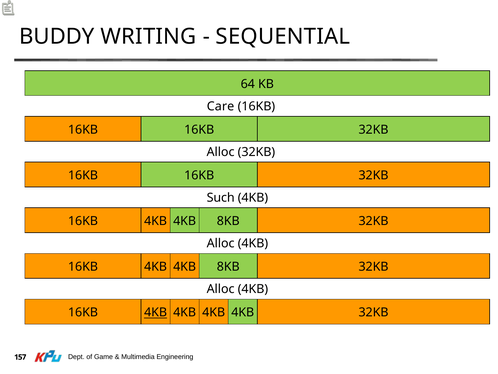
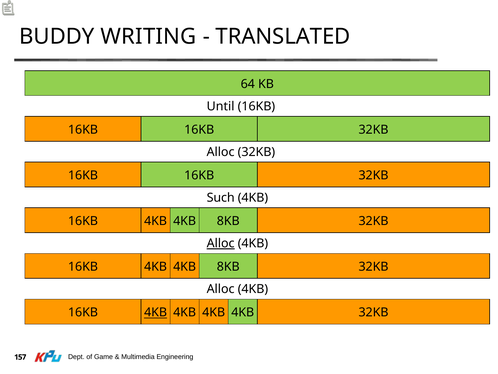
SEQUENTIAL: SEQUENTIAL -> TRANSLATED (283, 36)
Care: Care -> Until (221, 106)
Alloc underline: none -> present (221, 243)
